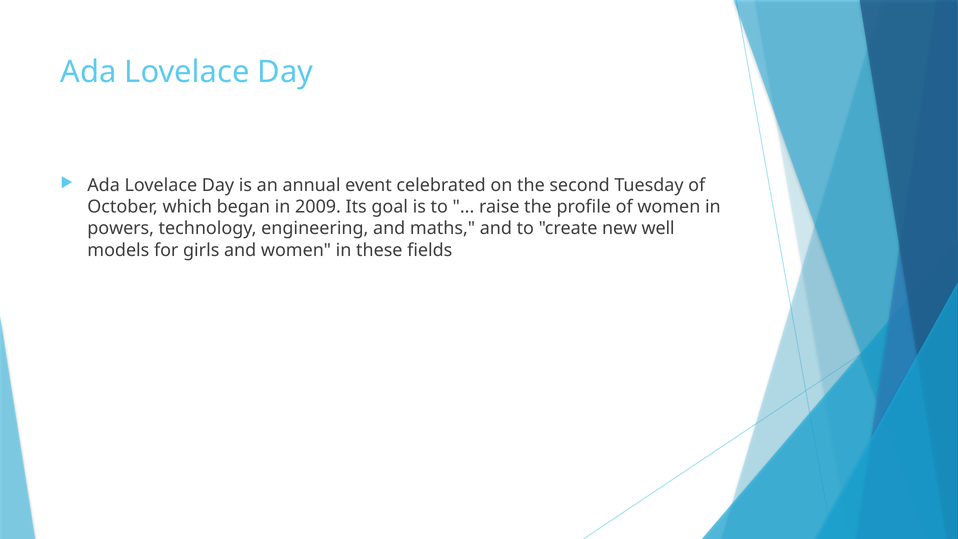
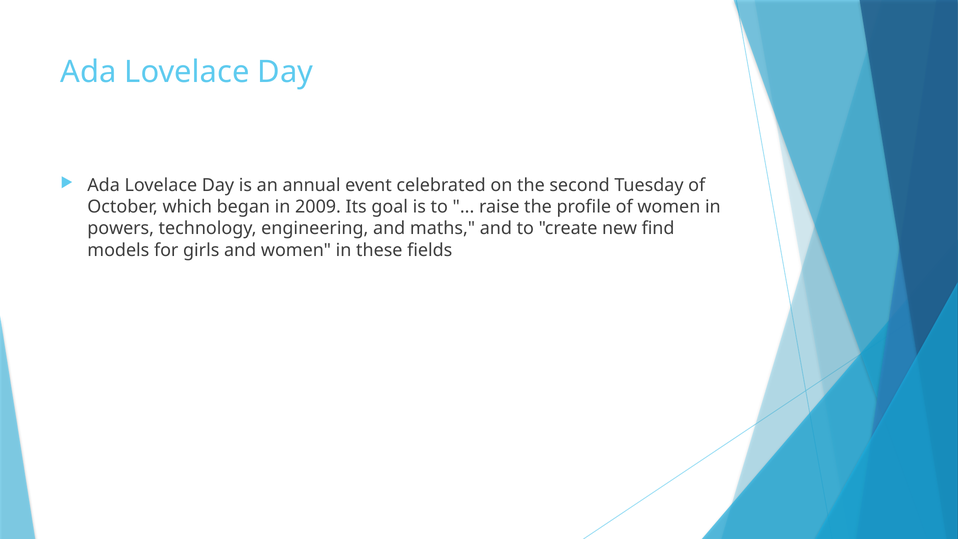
well: well -> find (658, 229)
